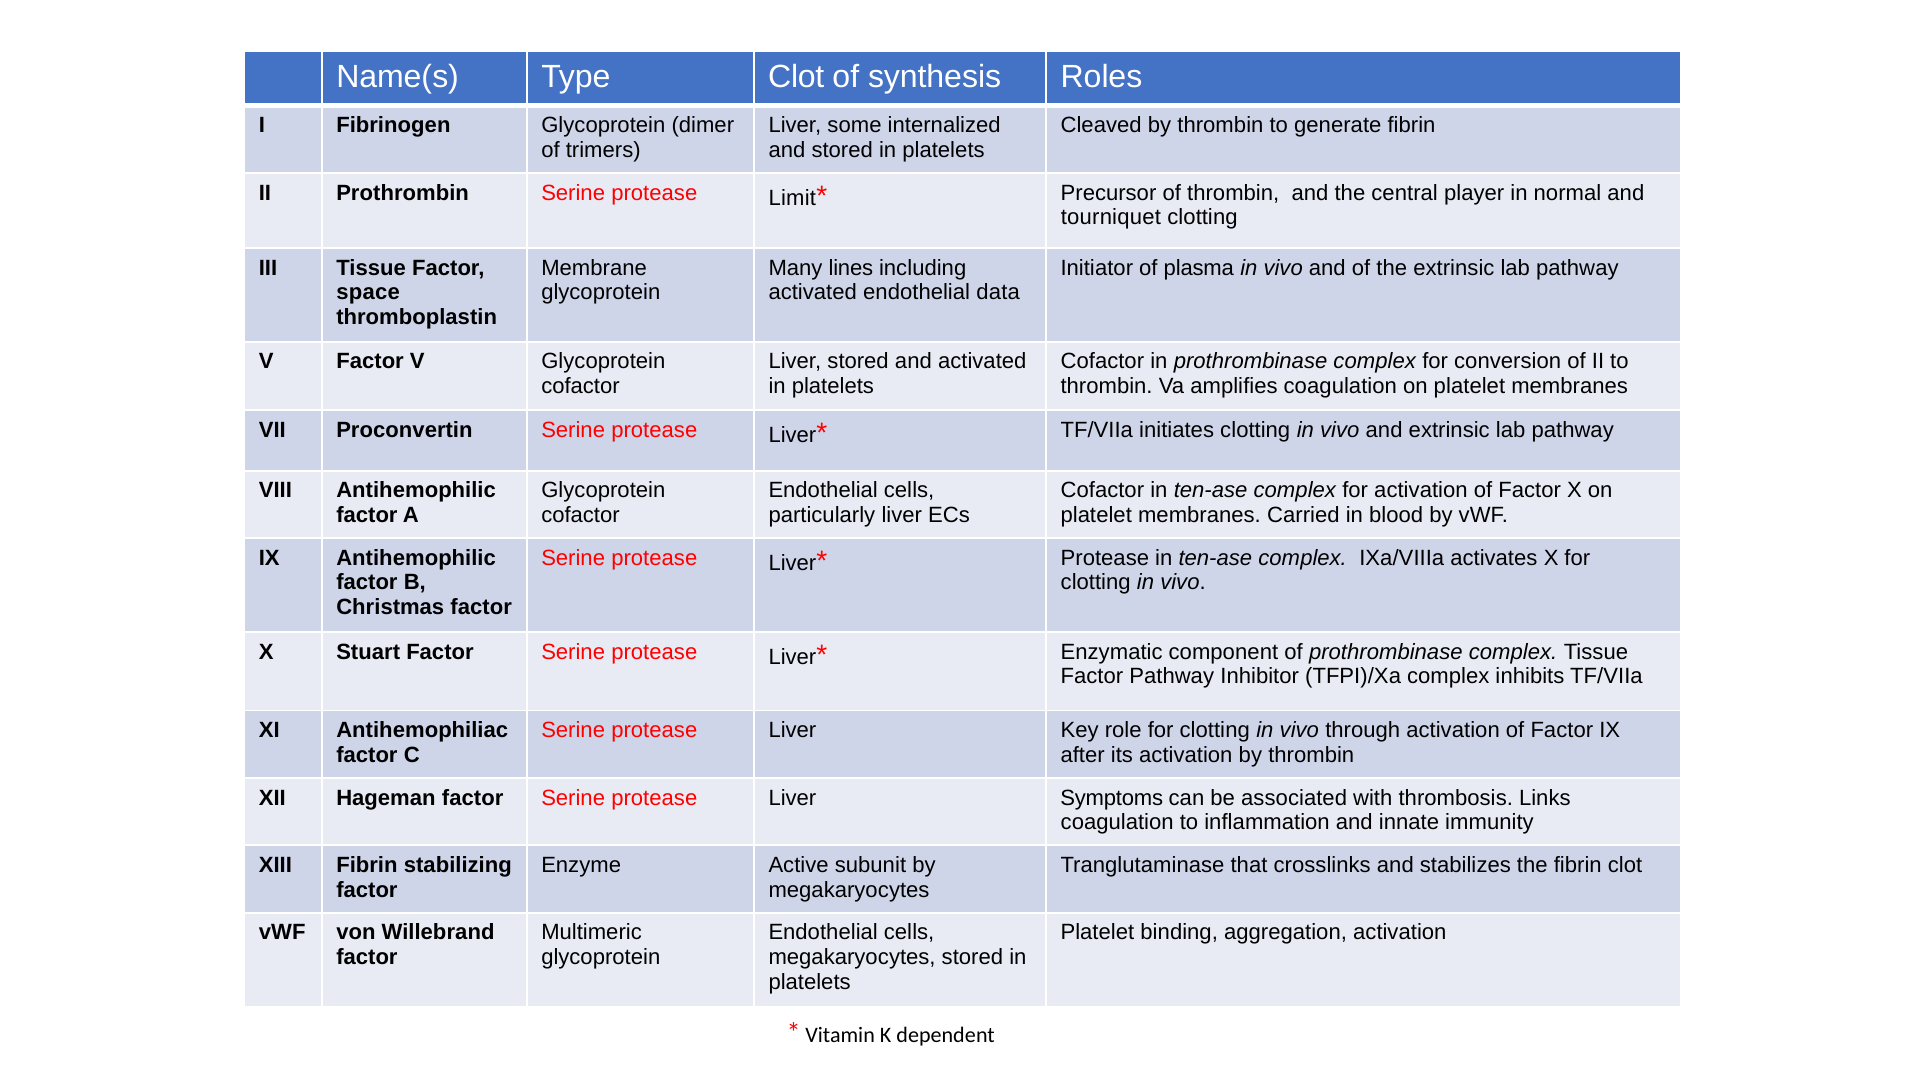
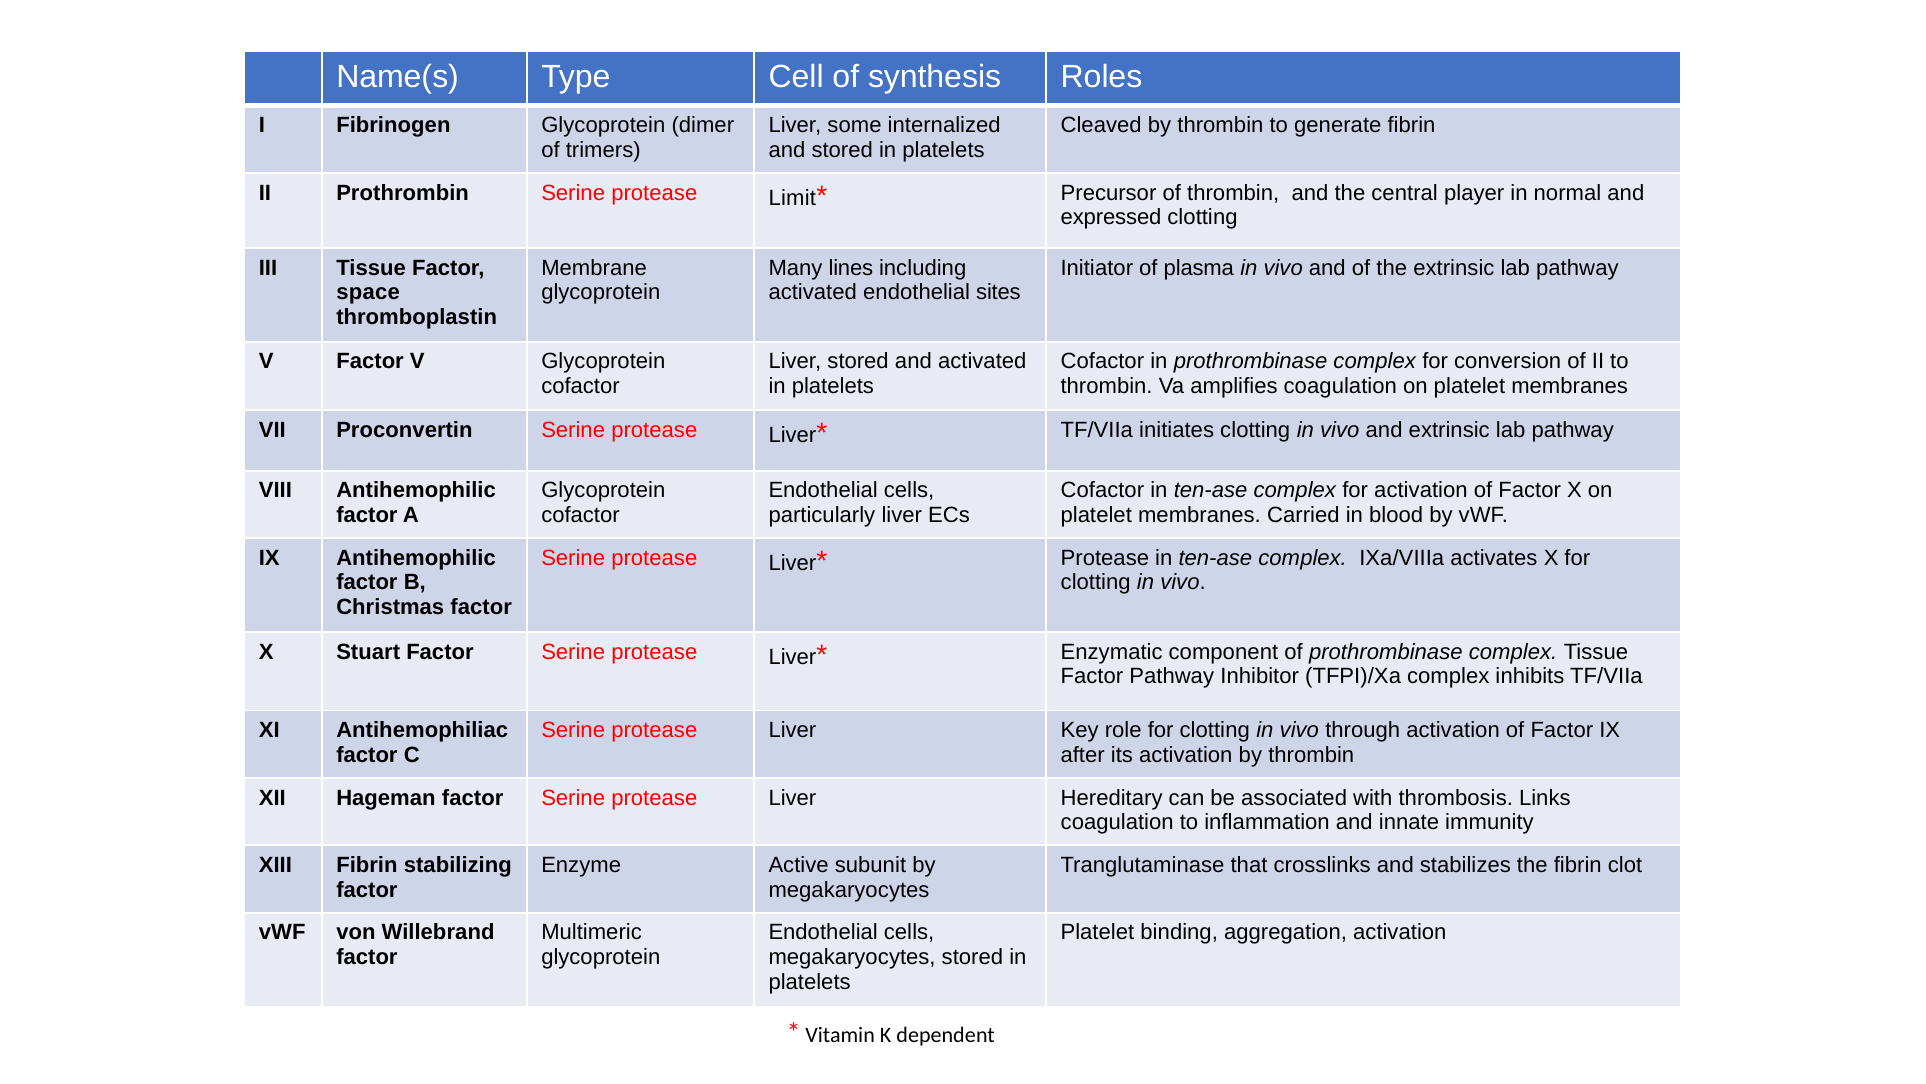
Type Clot: Clot -> Cell (796, 77)
tourniquet: tourniquet -> expressed (1111, 218)
data: data -> sites (998, 292)
Symptoms: Symptoms -> Hereditary (1112, 797)
